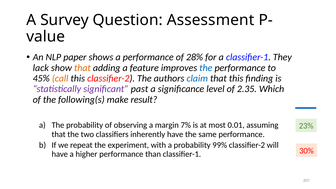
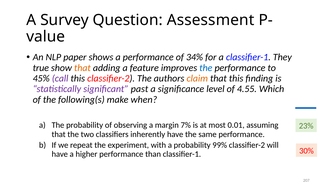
28%: 28% -> 34% (195, 57)
lack: lack -> true (41, 68)
call colour: orange -> purple (60, 78)
claim colour: blue -> orange (197, 78)
2.35: 2.35 -> 4.55 (247, 89)
result: result -> when (144, 100)
